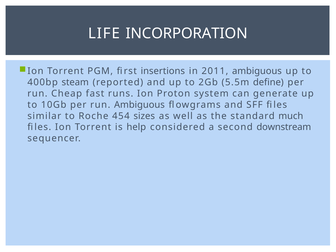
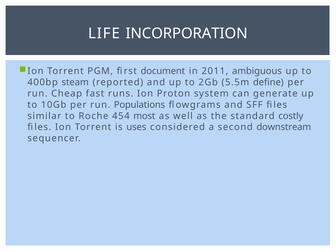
insertions: insertions -> document (163, 71)
run Ambiguous: Ambiguous -> Populations (139, 105)
sizes: sizes -> most (144, 116)
much: much -> costly (291, 116)
help: help -> uses (136, 127)
